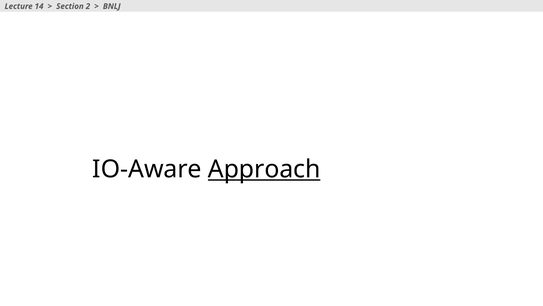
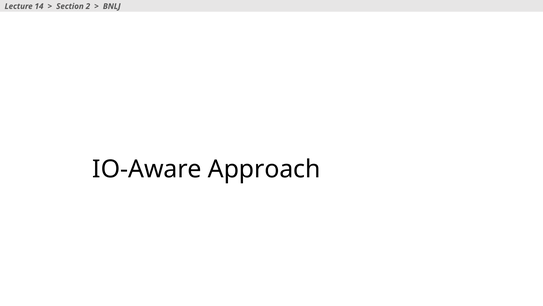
Approach underline: present -> none (264, 169)
